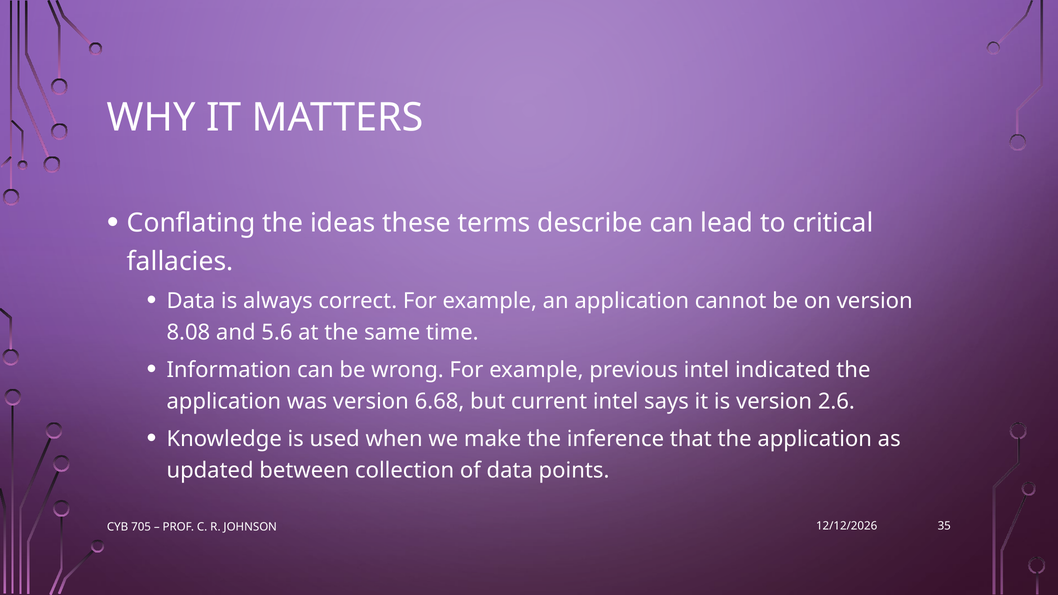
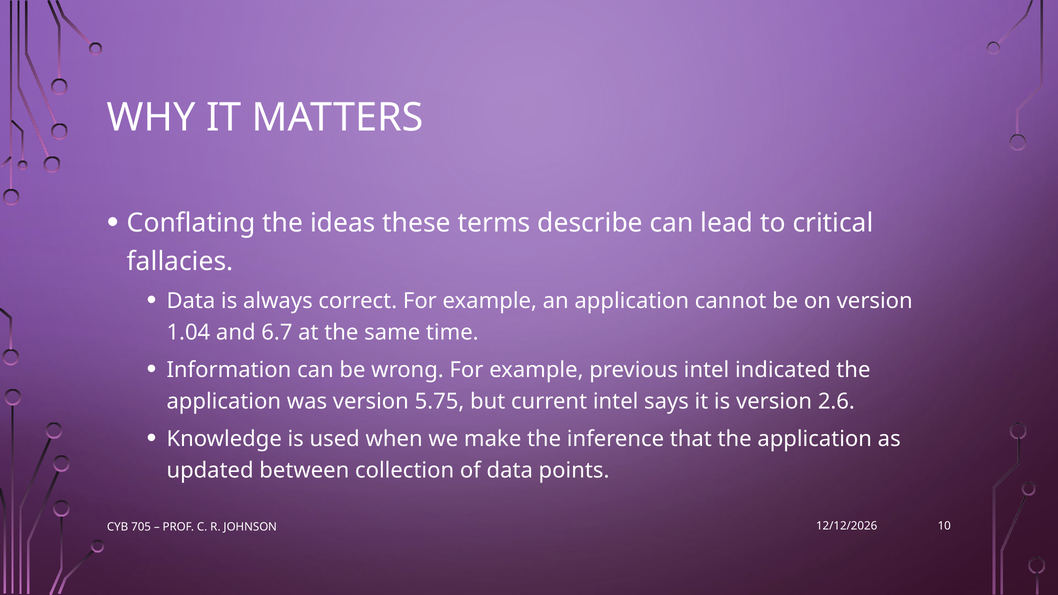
8.08: 8.08 -> 1.04 (188, 333)
5.6: 5.6 -> 6.7 (277, 333)
6.68: 6.68 -> 5.75 (439, 402)
35: 35 -> 10 (944, 526)
